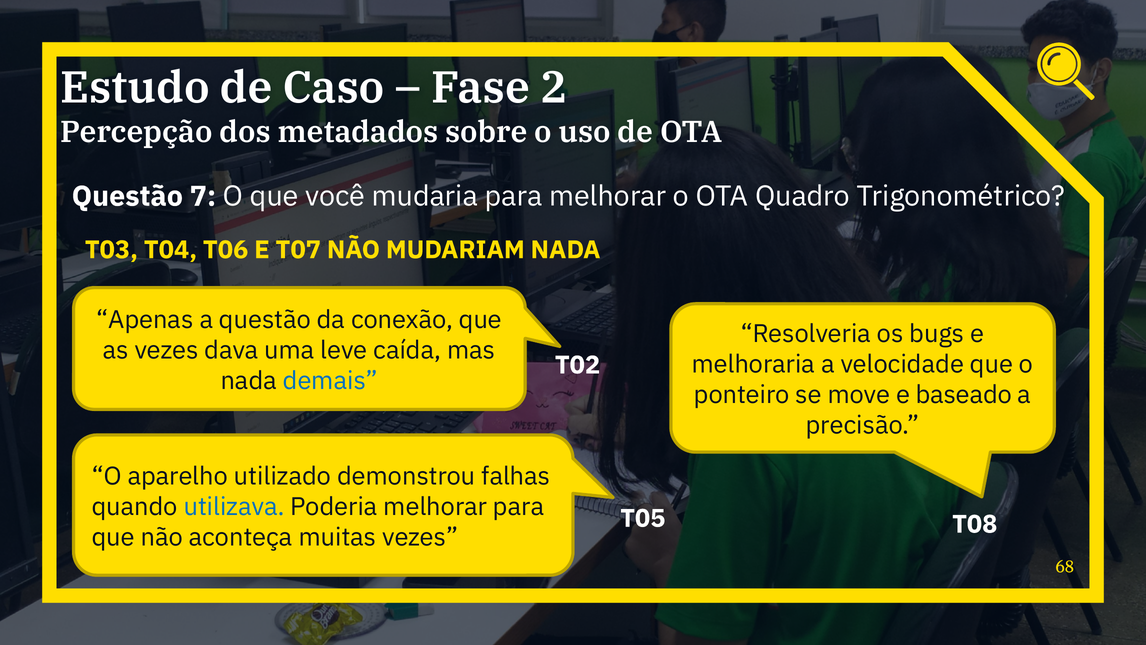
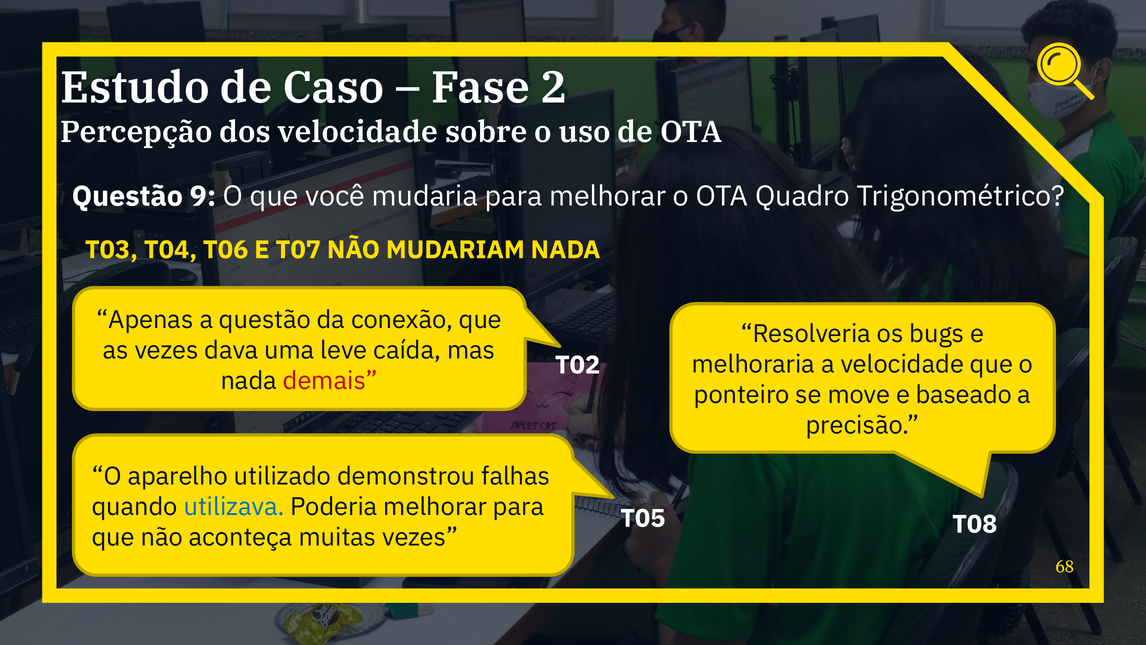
dos metadados: metadados -> velocidade (358, 132)
7: 7 -> 9 (203, 196)
demais colour: blue -> red (330, 381)
